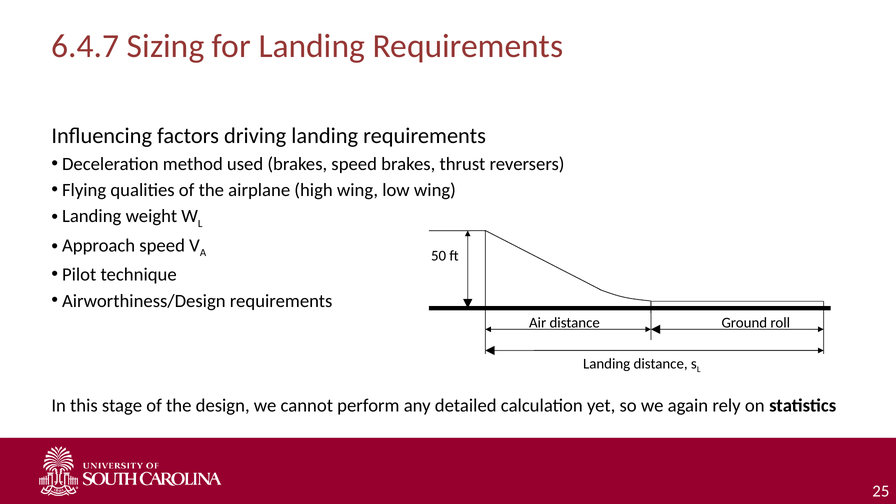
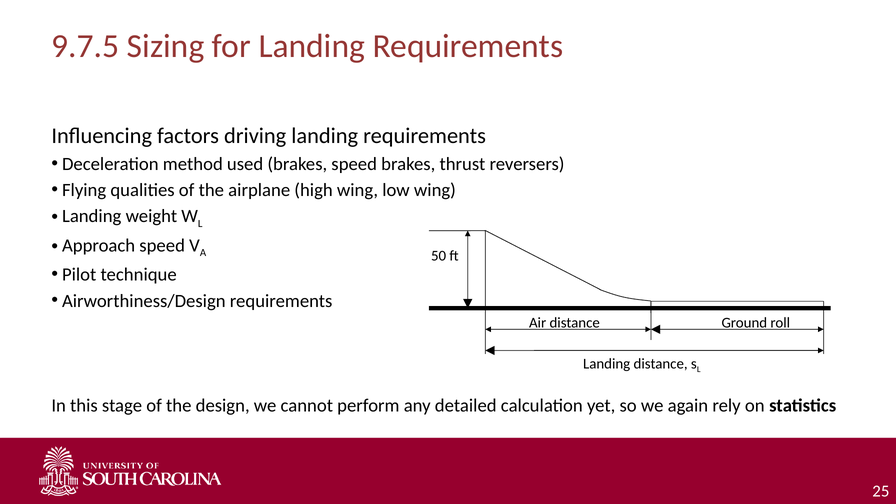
6.4.7: 6.4.7 -> 9.7.5 (85, 46)
